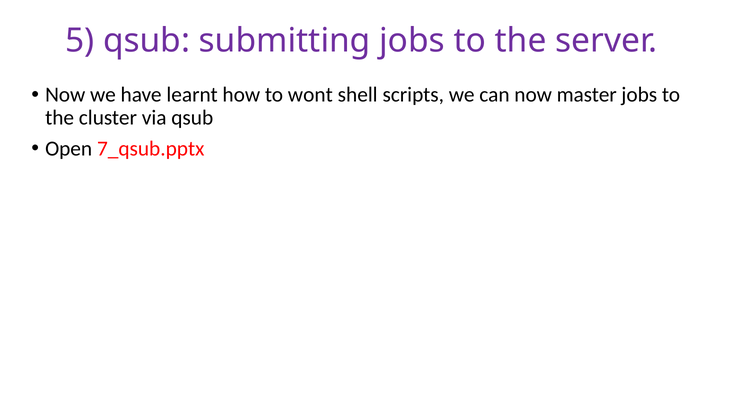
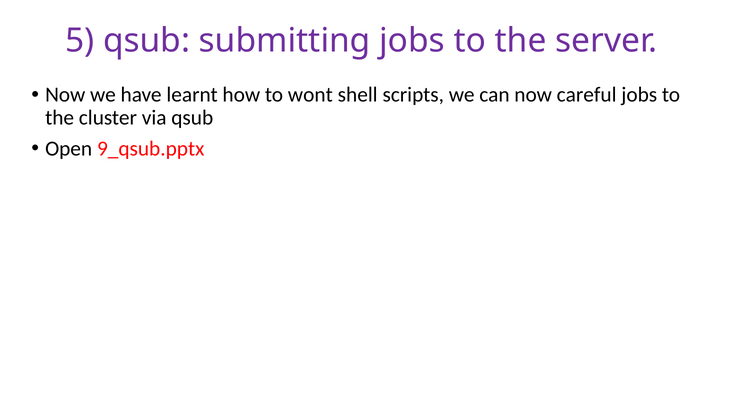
master: master -> careful (587, 95)
7_qsub.pptx: 7_qsub.pptx -> 9_qsub.pptx (151, 148)
